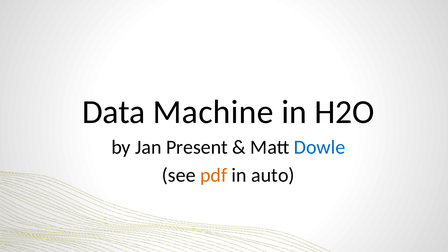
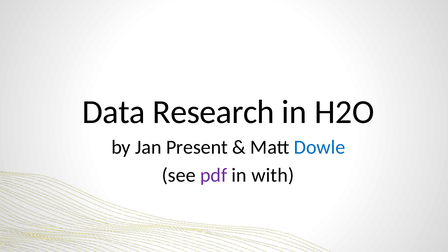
Machine: Machine -> Research (214, 112)
pdf colour: orange -> purple (214, 175)
auto: auto -> with (273, 175)
